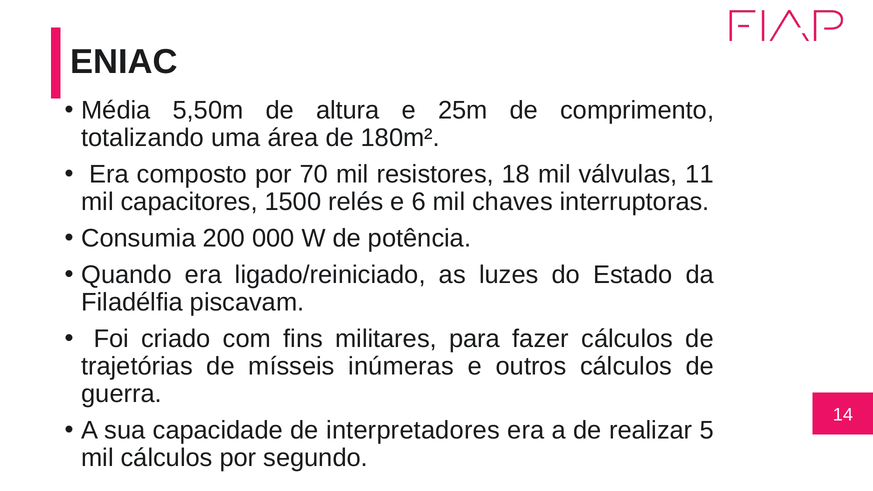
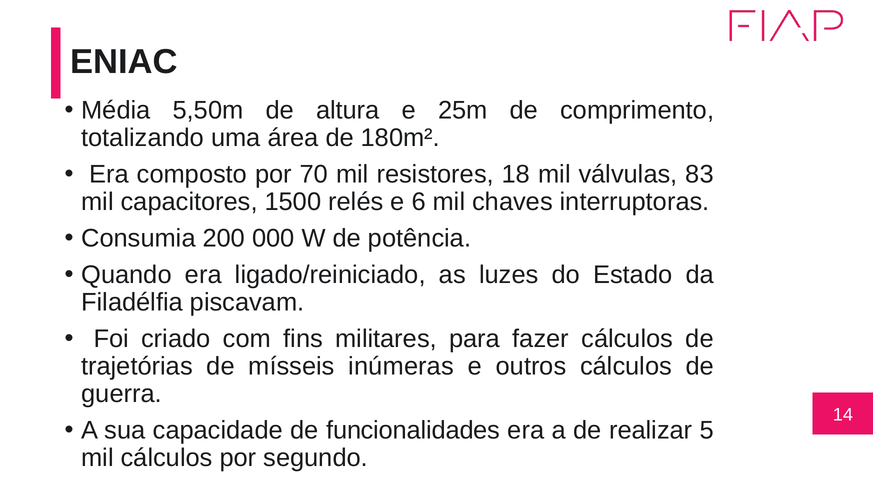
11: 11 -> 83 (700, 174)
interpretadores: interpretadores -> funcionalidades (413, 430)
